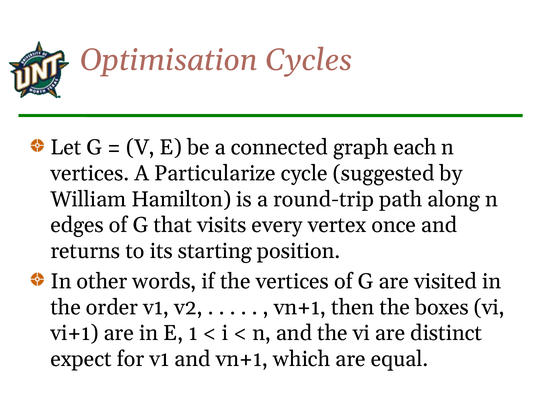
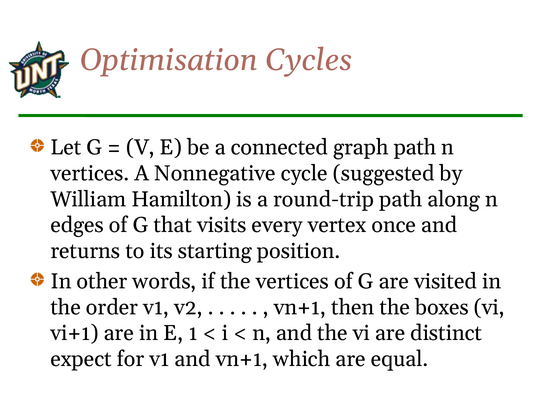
graph each: each -> path (415, 148)
Particularize: Particularize -> Nonnegative (215, 174)
